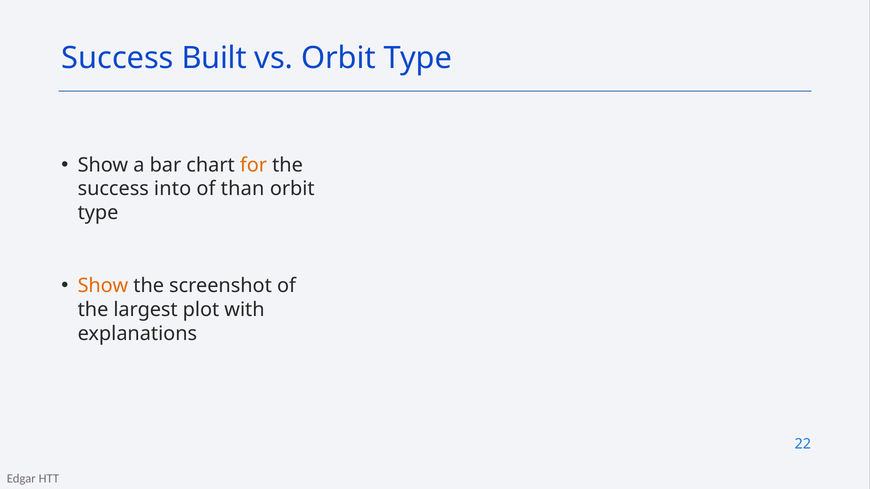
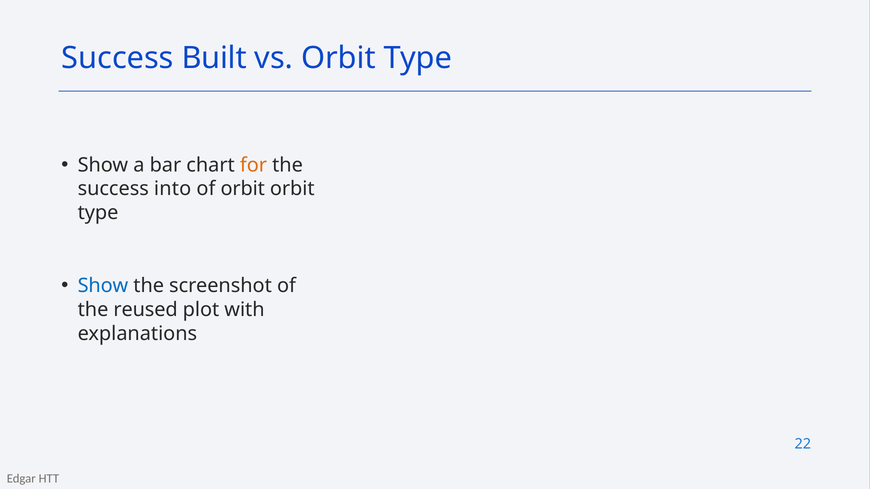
of than: than -> orbit (243, 189)
Show colour: orange -> blue (103, 286)
largest: largest -> reused (146, 310)
